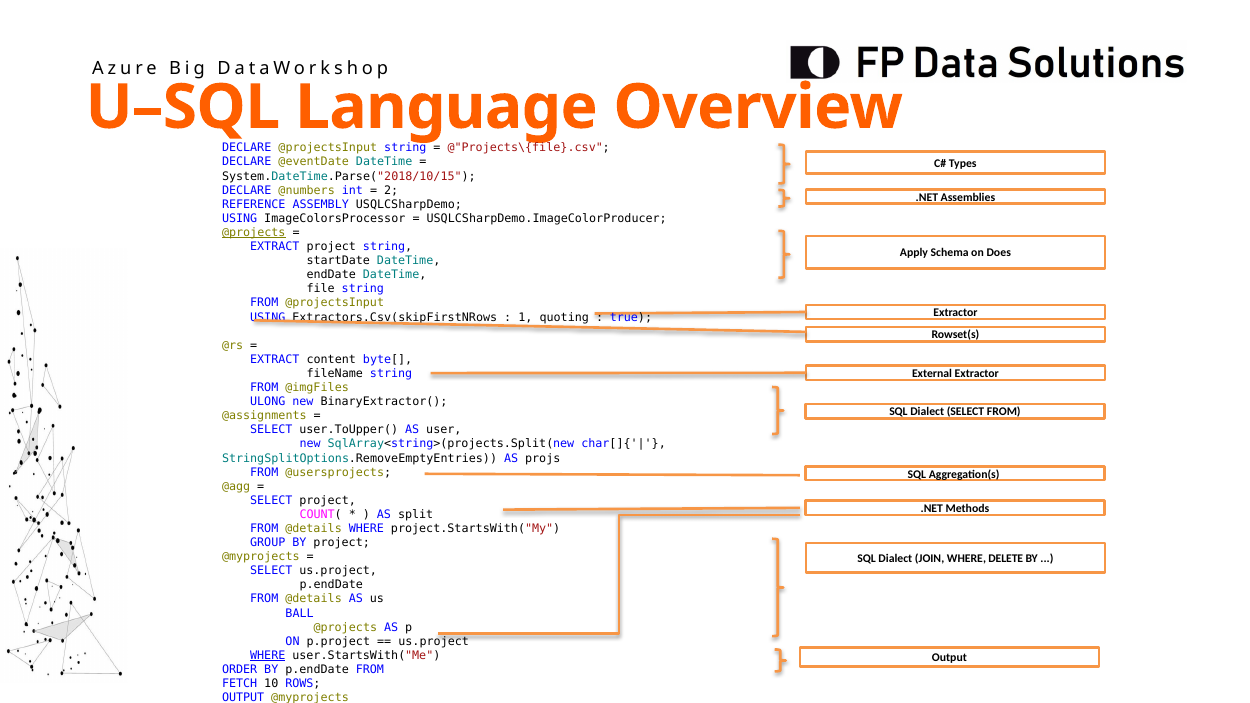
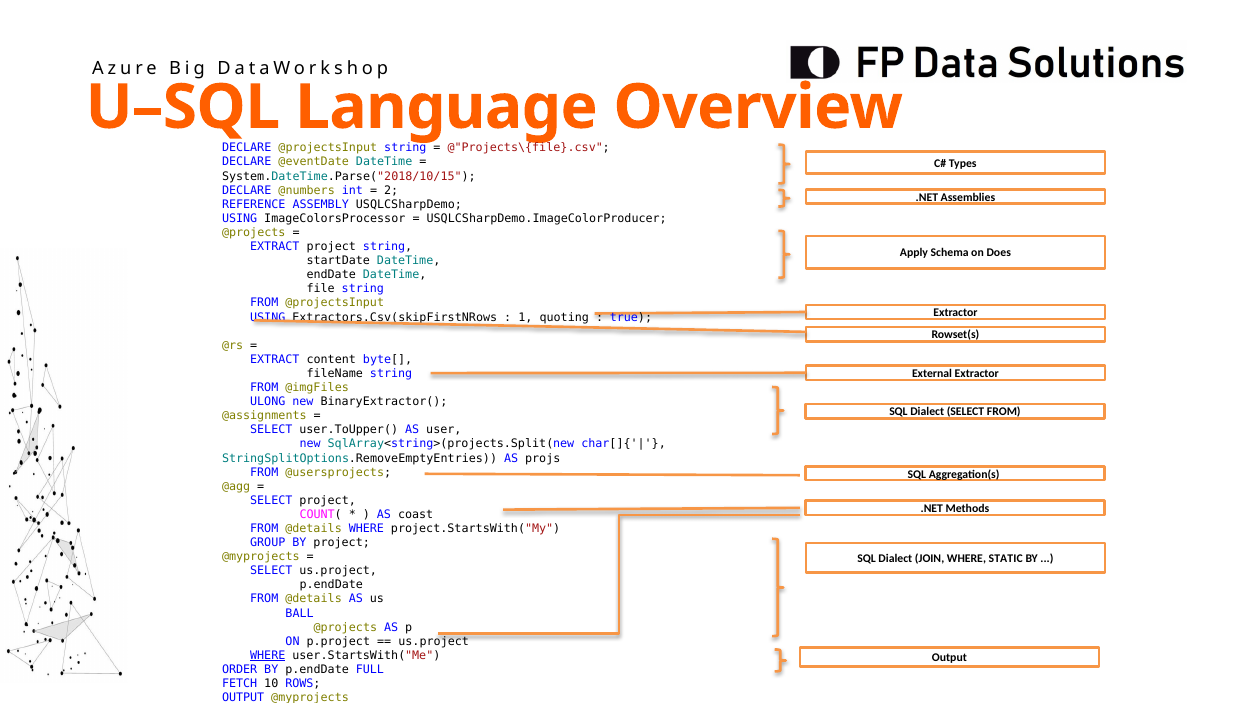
@projects underline: present -> none (254, 233)
split: split -> coast (416, 515)
DELETE: DELETE -> STATIC (1006, 559)
BY p.endDate FROM: FROM -> FULL (370, 670)
